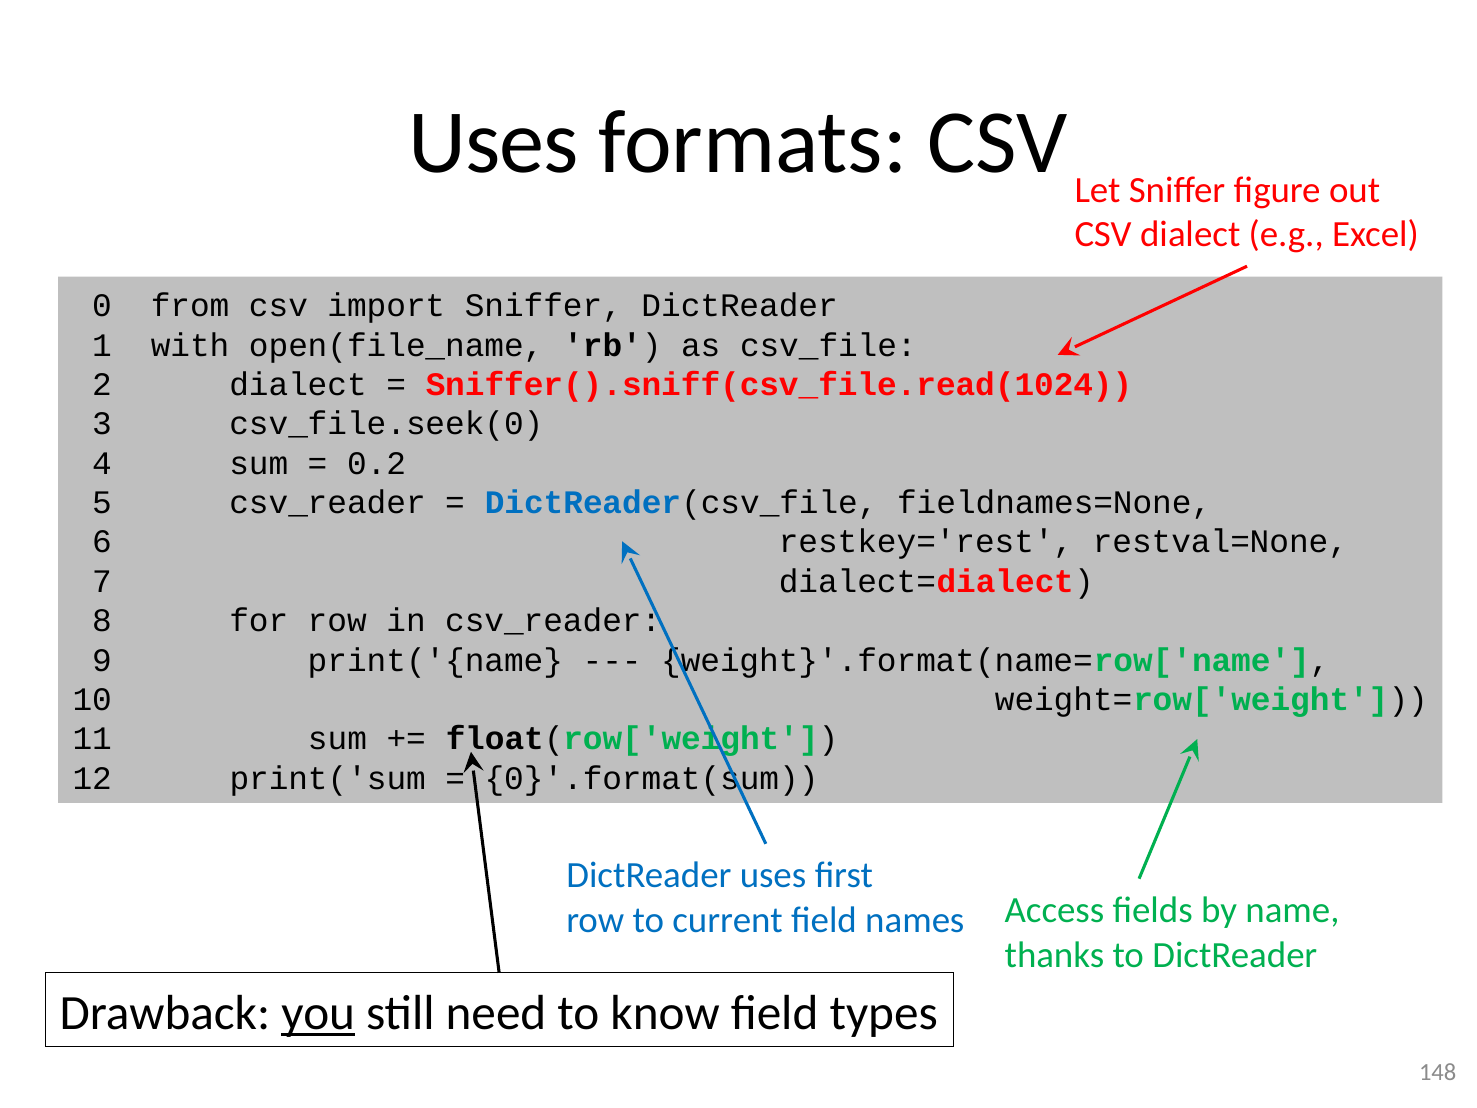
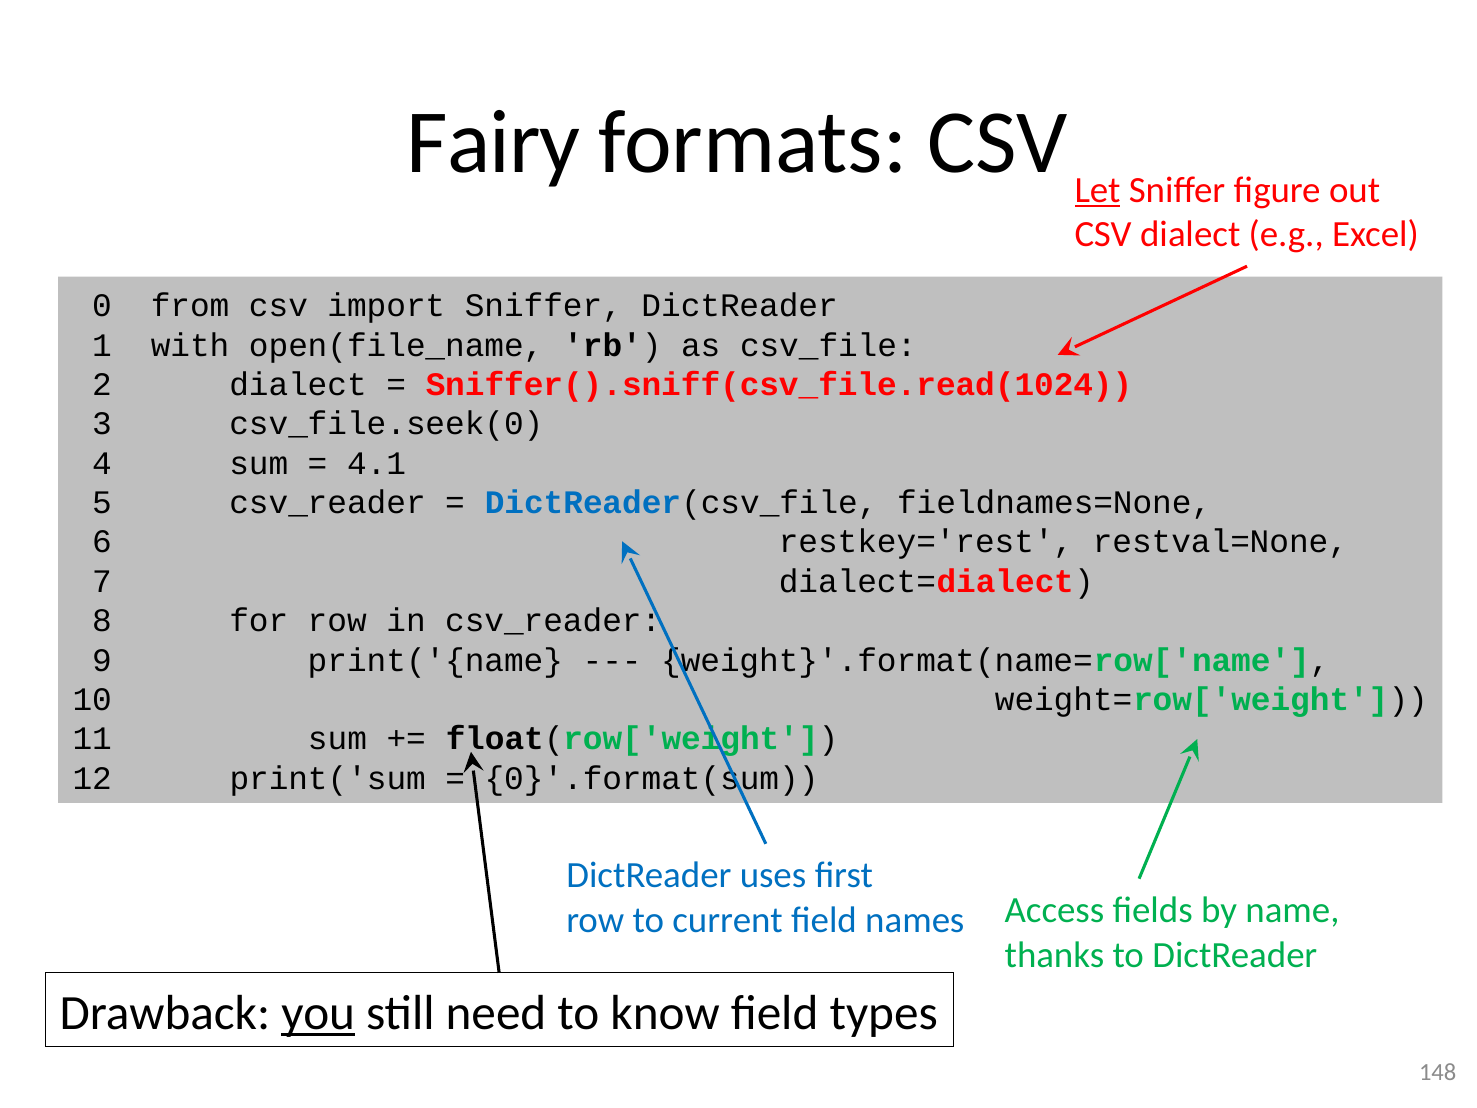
Uses: Uses -> Fairy (494, 143)
Let underline: none -> present (1098, 190)
0.2: 0.2 -> 4.1 (377, 463)
